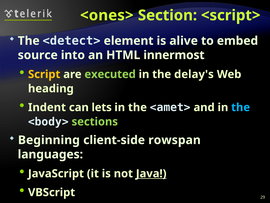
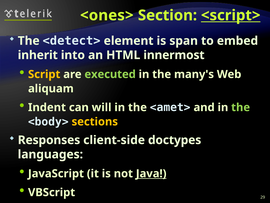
<script> underline: none -> present (231, 15)
alive: alive -> span (184, 41)
source: source -> inherit (38, 55)
delay's: delay's -> many's (194, 74)
heading: heading -> aliquam (51, 88)
lets: lets -> will (102, 107)
the colour: light blue -> light green (241, 107)
sections colour: light green -> yellow (95, 121)
Beginning: Beginning -> Responses (49, 140)
rowspan: rowspan -> doctypes (175, 140)
